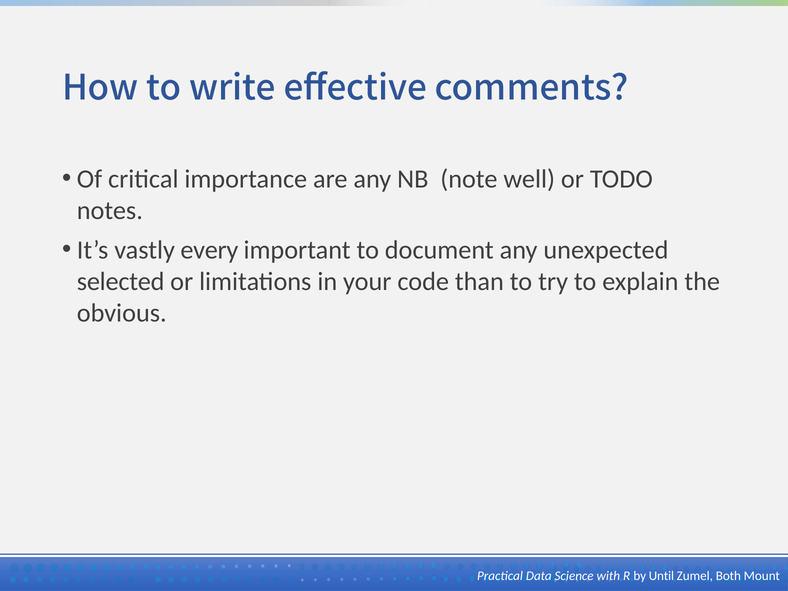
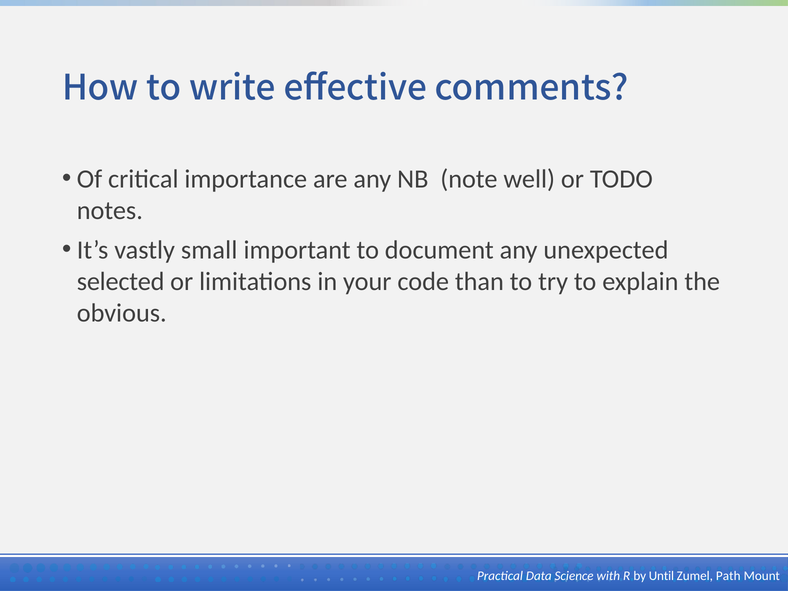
every: every -> small (209, 250)
Both: Both -> Path (728, 576)
